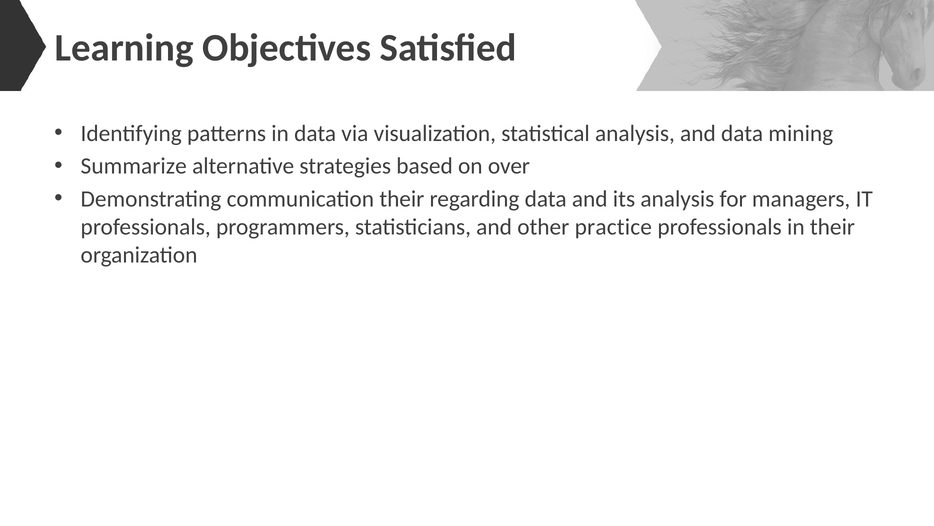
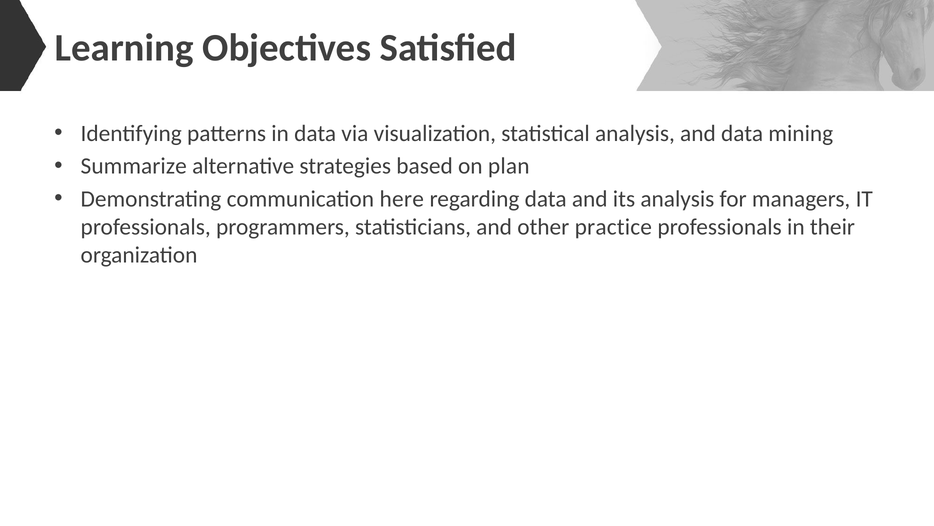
over: over -> plan (509, 166)
communication their: their -> here (402, 199)
